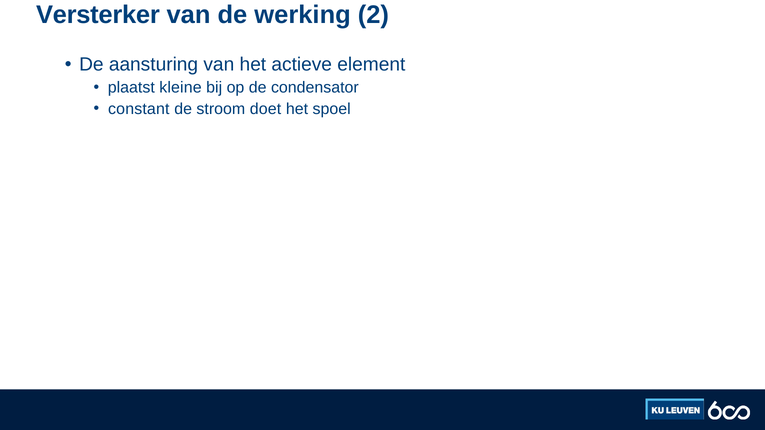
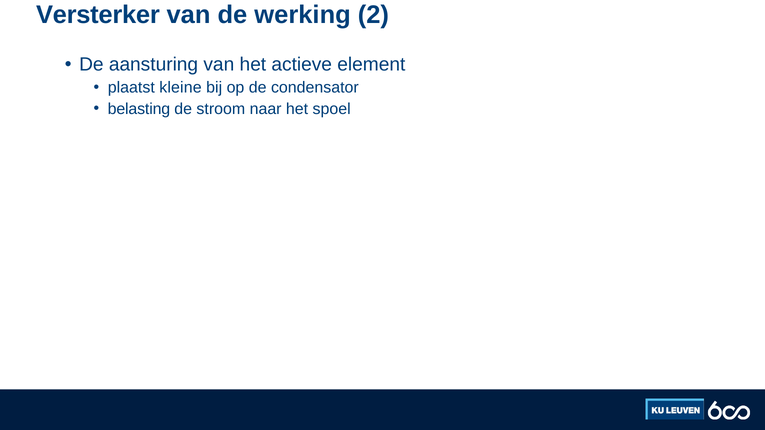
constant: constant -> belasting (139, 109)
doet: doet -> naar (266, 109)
